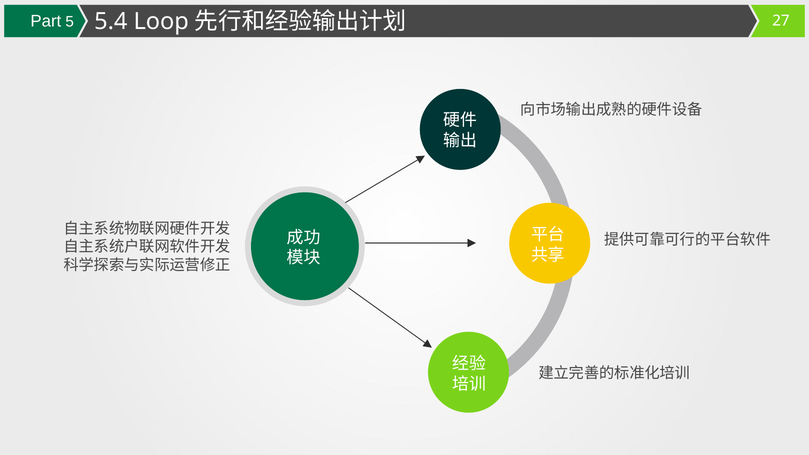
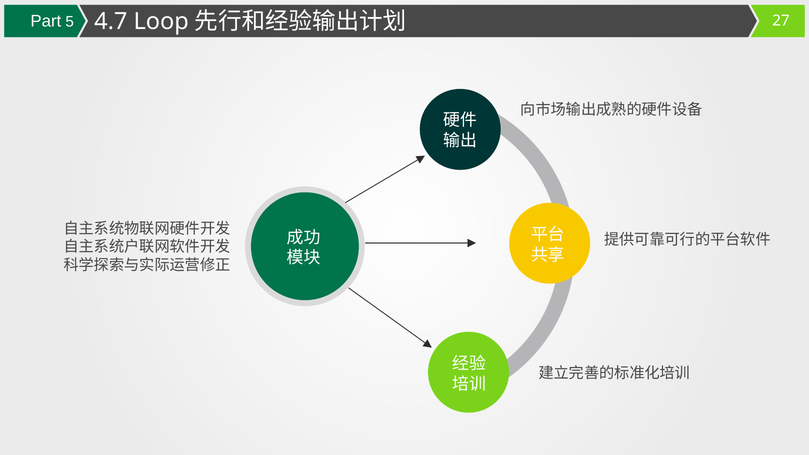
5.4: 5.4 -> 4.7 (111, 22)
